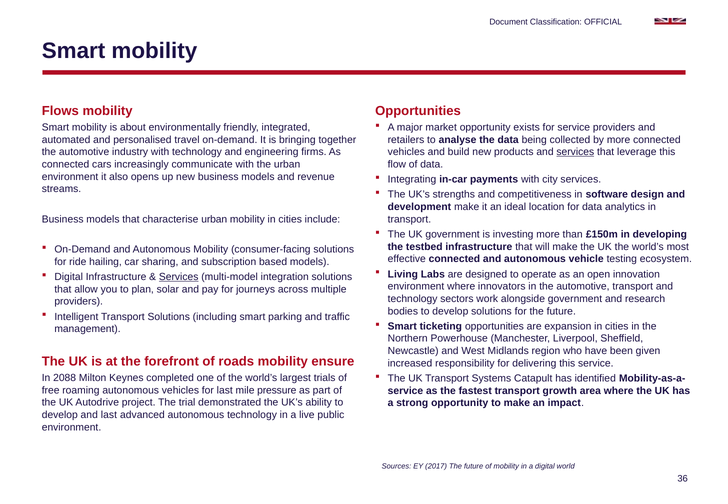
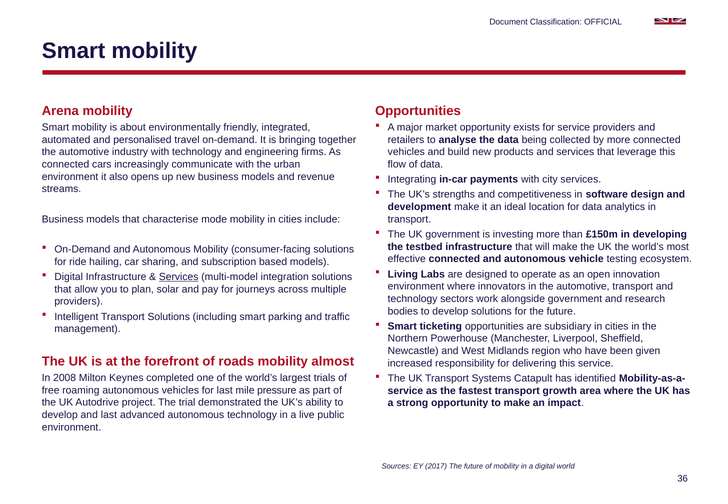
Flows: Flows -> Arena (60, 111)
services underline: present -> none (575, 152)
characterise urban: urban -> mode (214, 219)
expansion: expansion -> subsidiary (568, 326)
ensure: ensure -> almost (333, 361)
2088: 2088 -> 2008 (65, 378)
